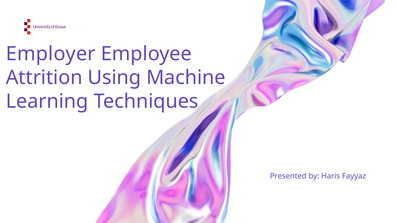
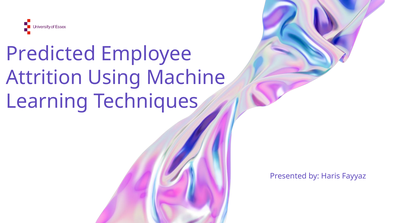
Employer: Employer -> Predicted (51, 54)
